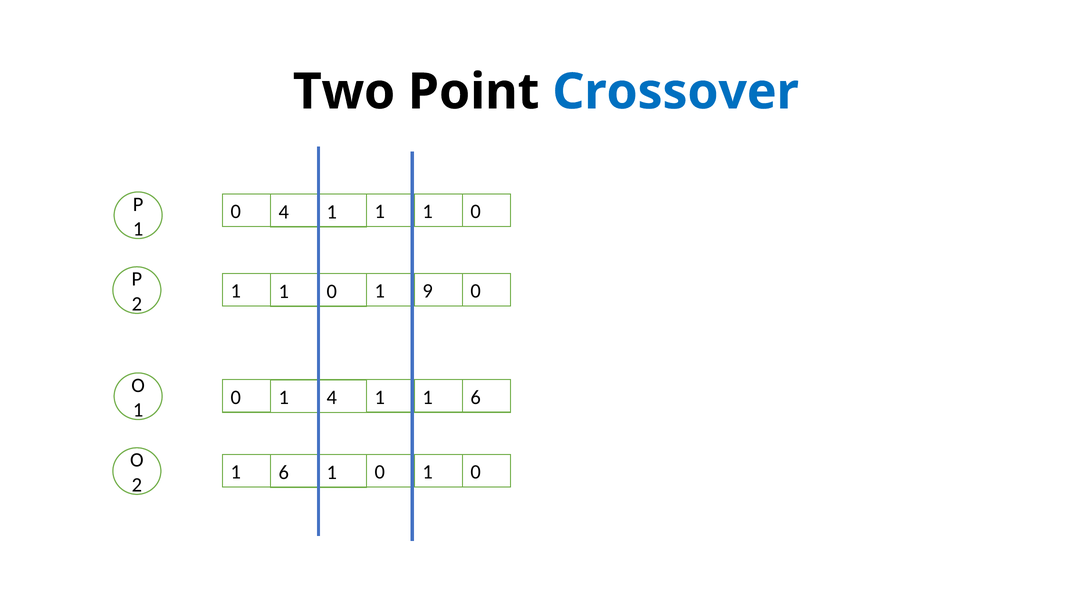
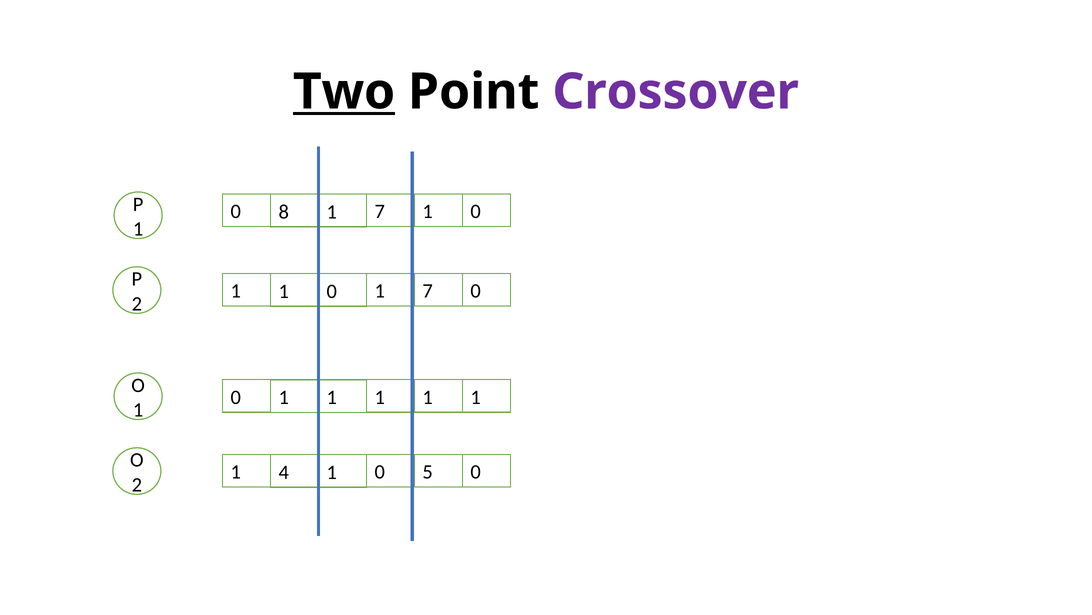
Two underline: none -> present (344, 92)
Crossover colour: blue -> purple (676, 92)
0 4: 4 -> 8 (284, 212)
1: 1 -> 7 (380, 211)
0 1 9: 9 -> 7 (428, 291)
0 1 4: 4 -> 1 (332, 397)
6: 6 -> 1 (476, 397)
6: 6 -> 4 (284, 472)
1: 1 -> 5 (428, 472)
